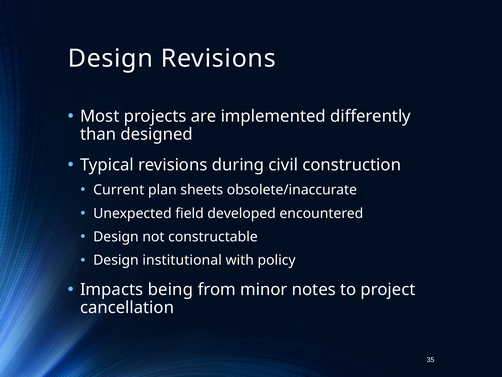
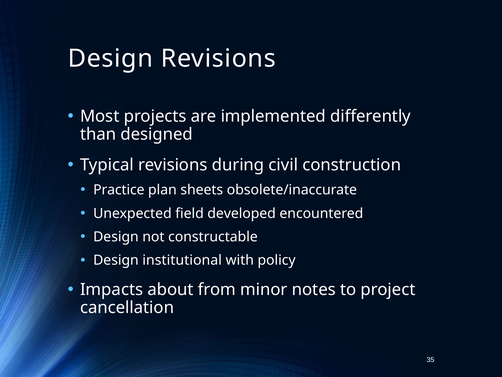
Current: Current -> Practice (119, 190)
being: being -> about (170, 289)
